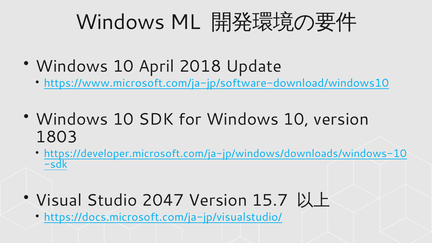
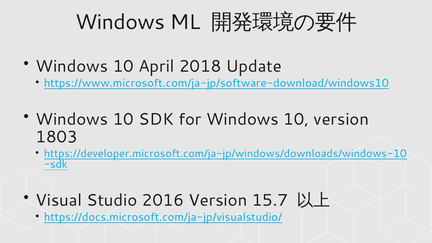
2047: 2047 -> 2016 (163, 200)
